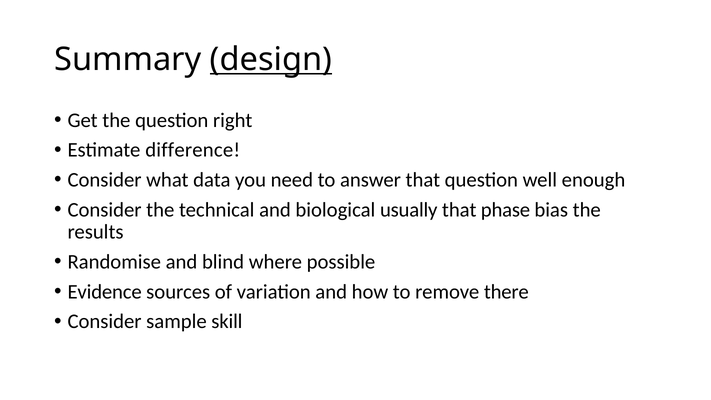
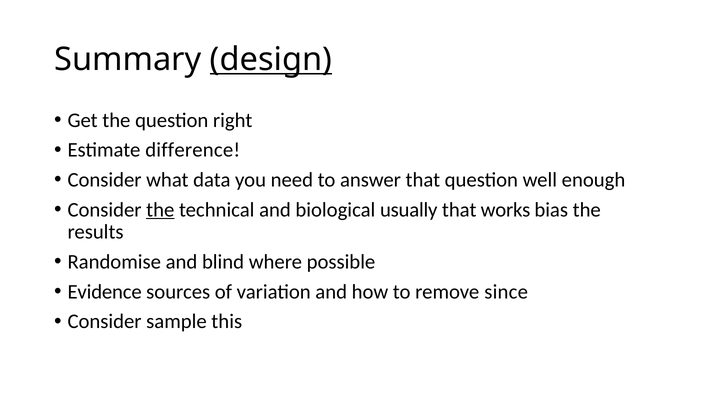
the underline: none -> present (160, 210)
phase: phase -> works (506, 210)
there: there -> since (506, 292)
skill: skill -> this (227, 321)
